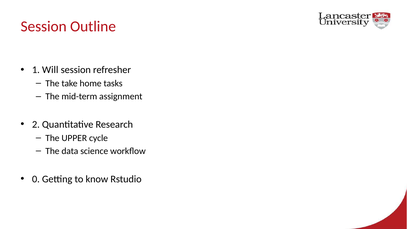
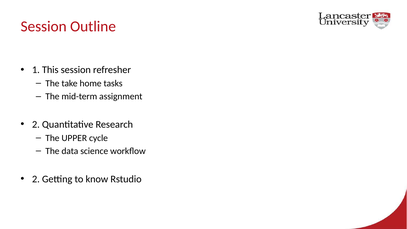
Will: Will -> This (50, 70)
0: 0 -> 2 (36, 179)
